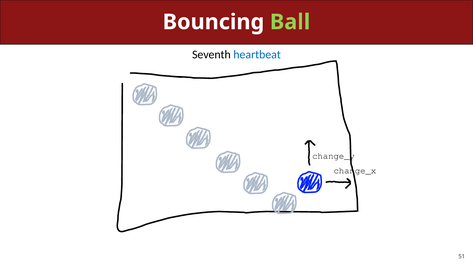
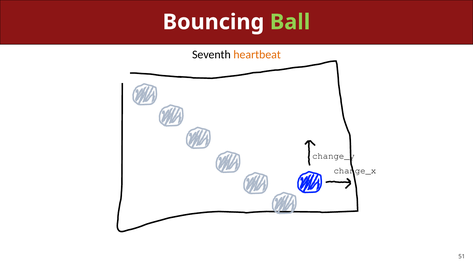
heartbeat colour: blue -> orange (257, 55)
